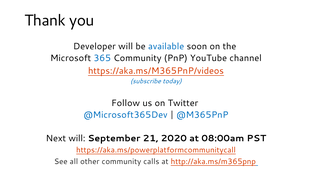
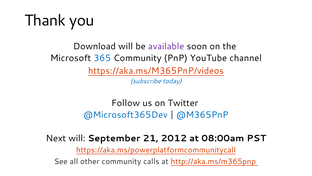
Developer: Developer -> Download (94, 46)
available colour: blue -> purple (166, 46)
2020: 2020 -> 2012 (174, 138)
